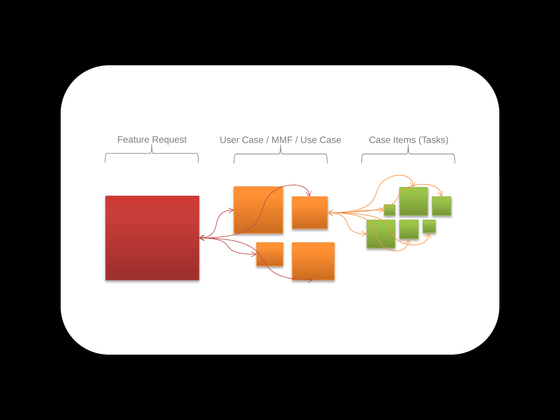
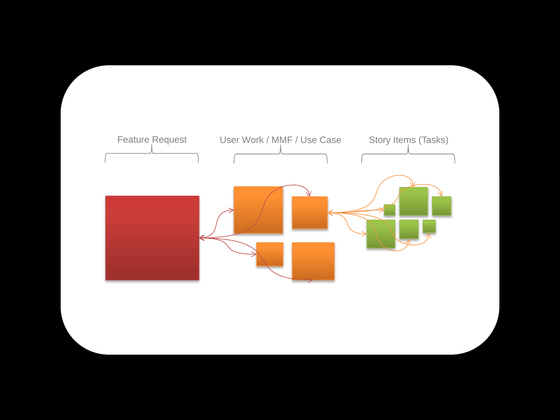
User Case: Case -> Work (253, 140)
Case: Case -> Story (380, 140)
